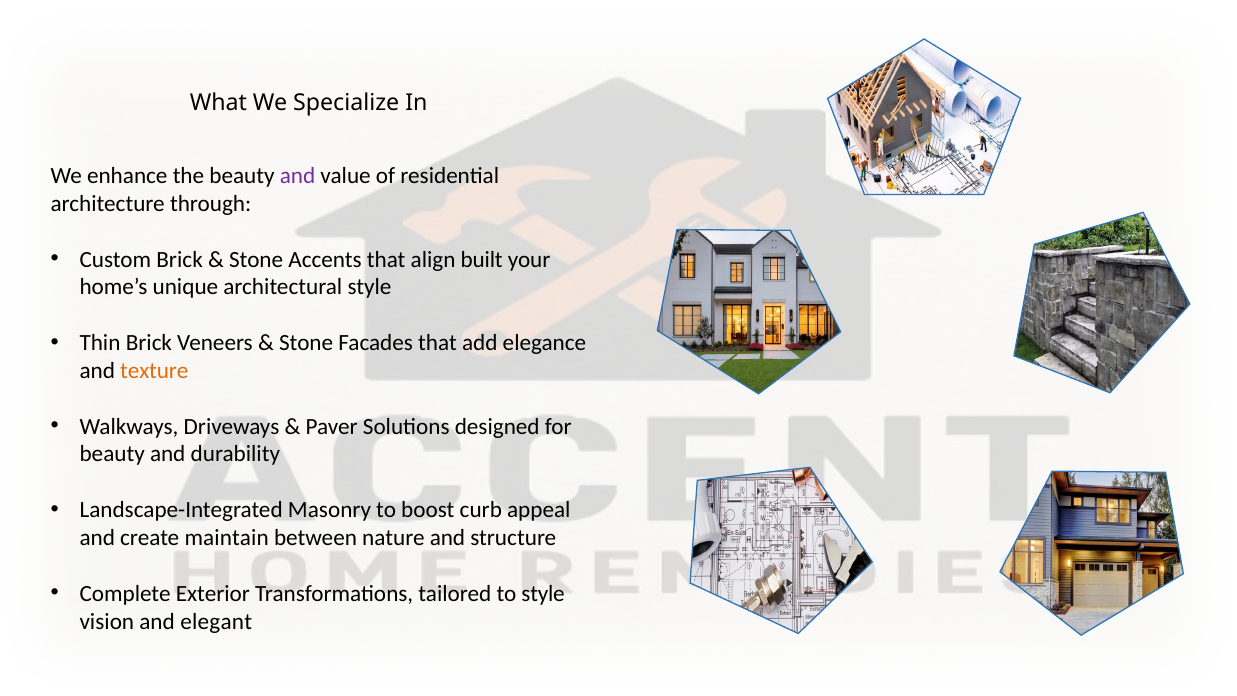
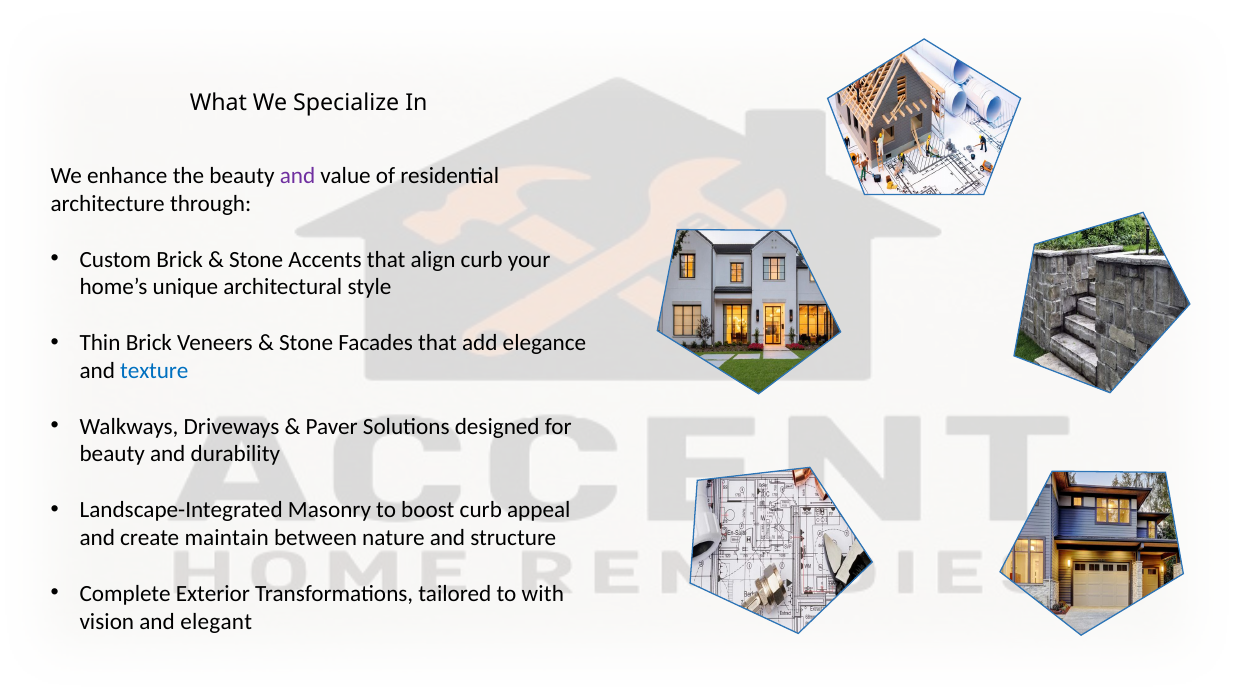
align built: built -> curb (482, 259)
texture colour: orange -> blue (154, 371)
to style: style -> with (543, 593)
